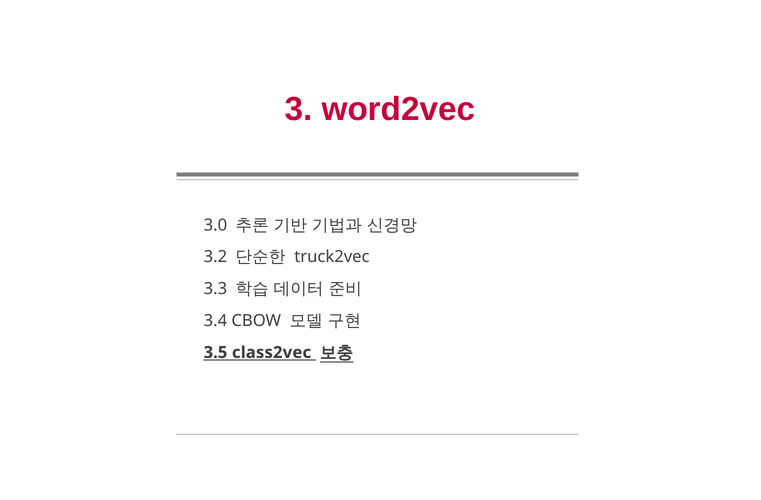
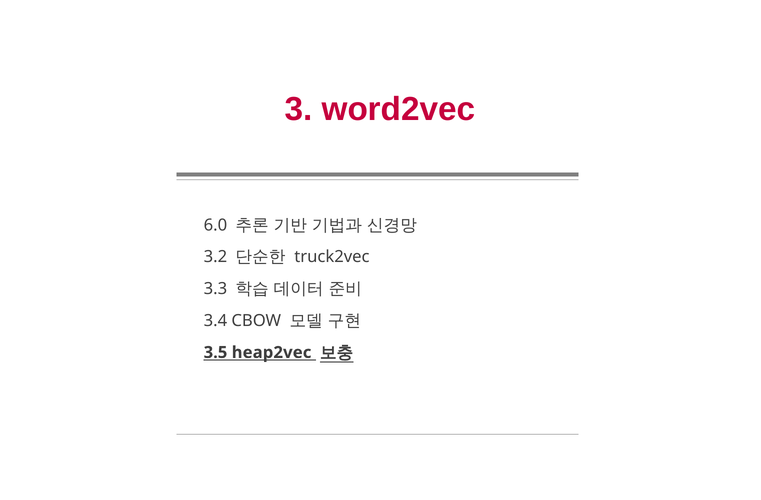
3.0: 3.0 -> 6.0 (215, 225)
class2vec: class2vec -> heap2vec (272, 352)
